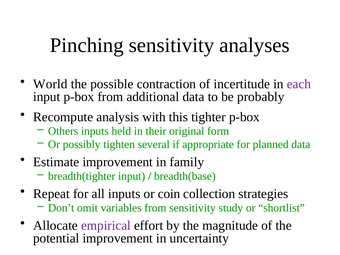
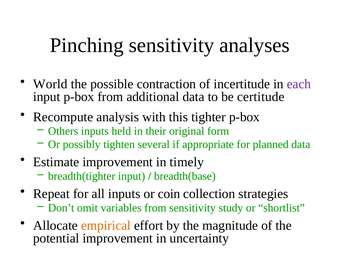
probably: probably -> certitude (261, 97)
family: family -> timely (187, 162)
empirical colour: purple -> orange (106, 225)
